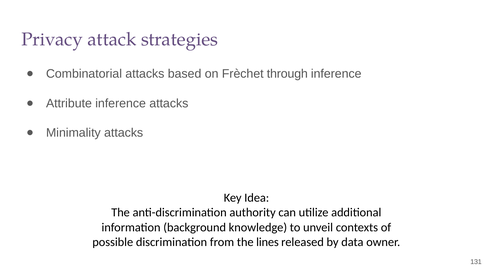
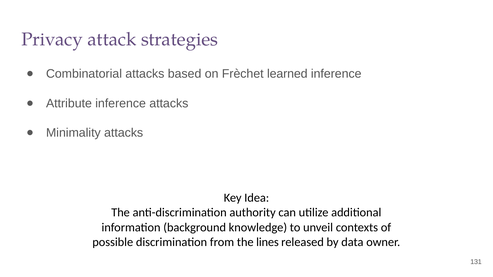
through: through -> learned (287, 74)
